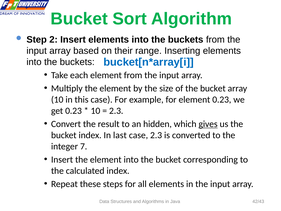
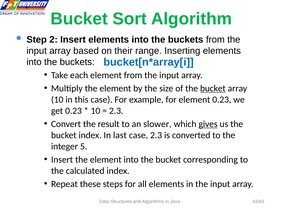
bucket underline: none -> present (213, 88)
hidden: hidden -> slower (157, 124)
7: 7 -> 5 (84, 146)
